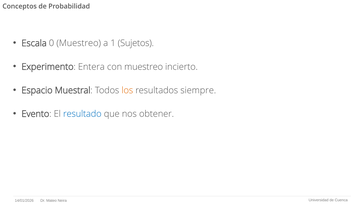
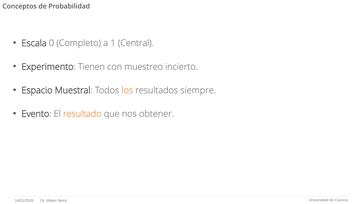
0 Muestreo: Muestreo -> Completo (79, 43)
Sujetos: Sujetos -> Central (136, 43)
Entera: Entera -> Tienen (91, 67)
resultado colour: blue -> orange (82, 114)
